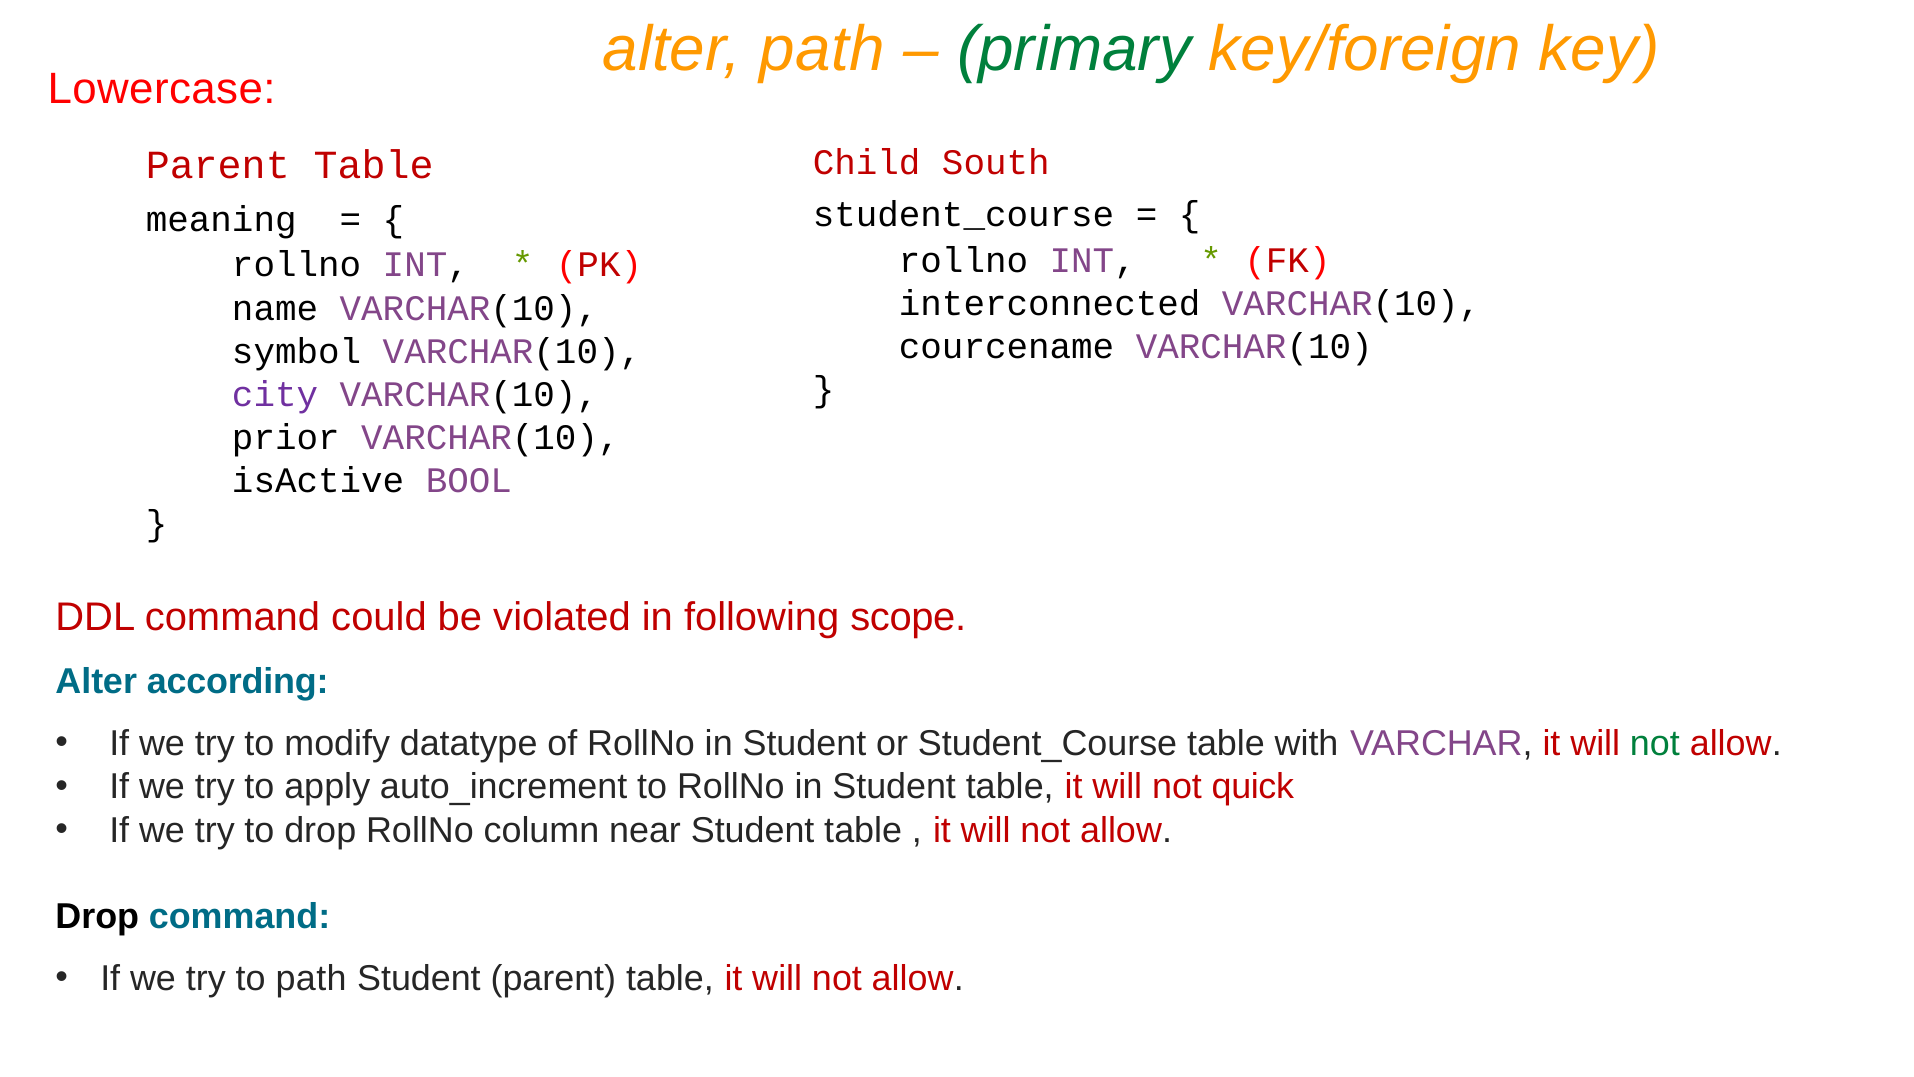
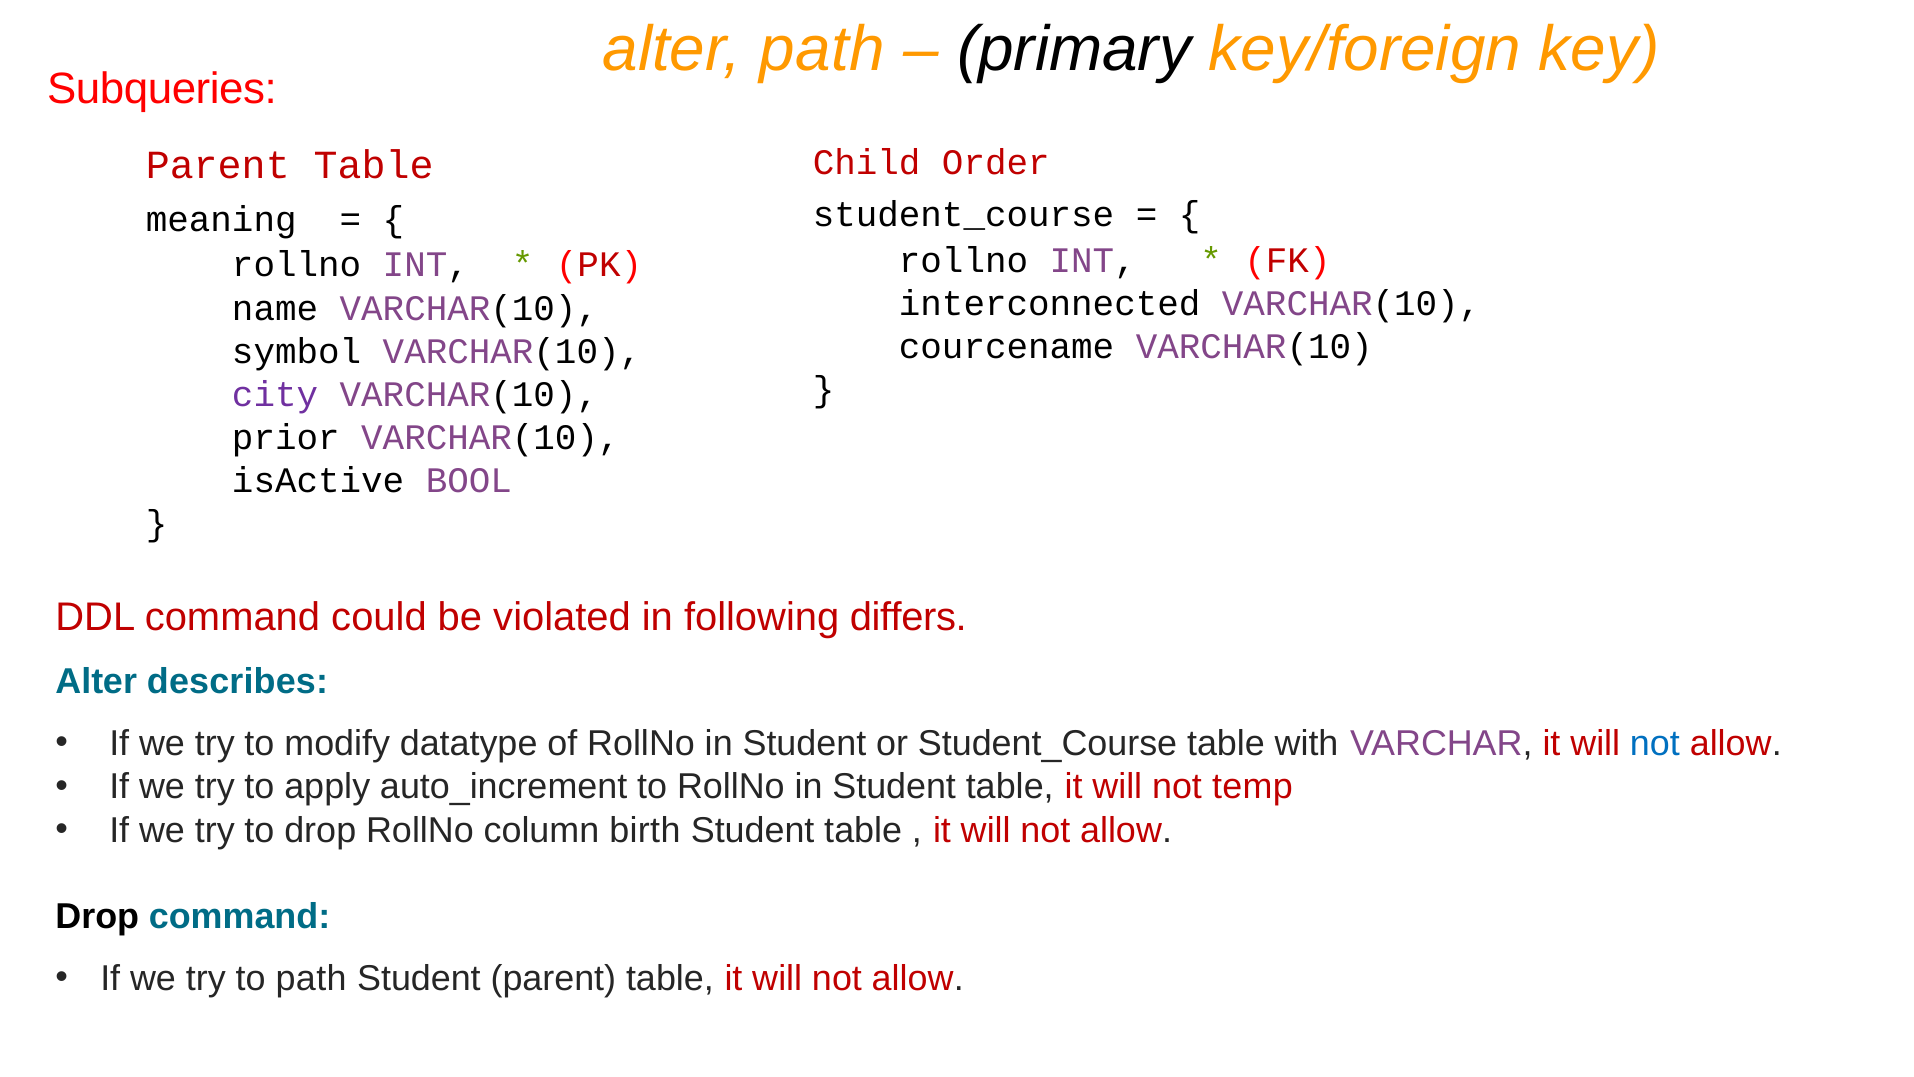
primary colour: green -> black (1074, 50)
Lowercase: Lowercase -> Subqueries (162, 89)
South: South -> Order (996, 162)
scope: scope -> differs (908, 617)
according: according -> describes (238, 682)
not colour: green -> blue (1655, 744)
quick: quick -> temp (1253, 787)
near: near -> birth (645, 830)
